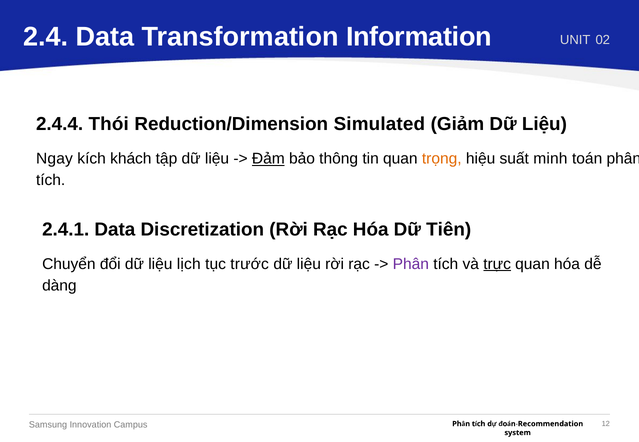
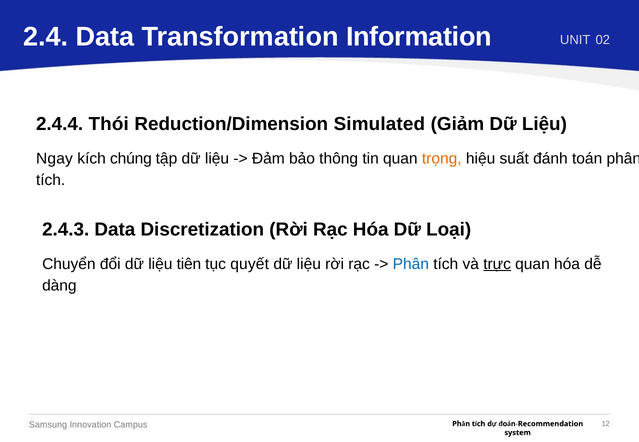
khách: khách -> chúng (131, 159)
Đảm underline: present -> none (268, 159)
minh: minh -> đánh (550, 159)
2.4.1: 2.4.1 -> 2.4.3 (66, 230)
Tiên: Tiên -> Loại (449, 230)
lịch: lịch -> tiên (189, 264)
trước: trước -> quyết (250, 264)
Phân colour: purple -> blue (411, 264)
